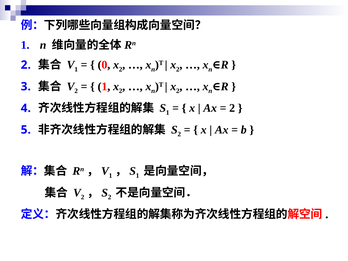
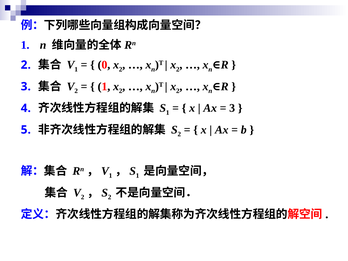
2: 2 -> 3 (232, 108)
